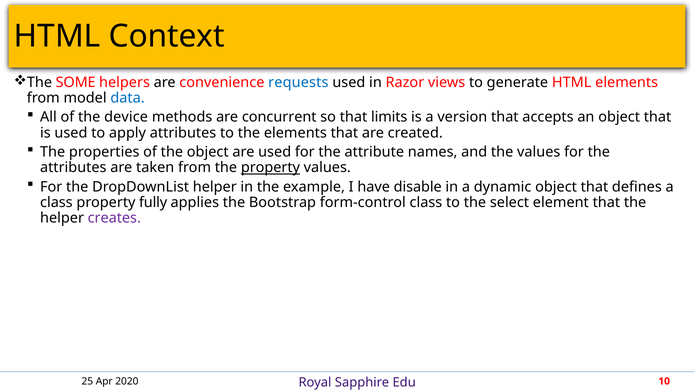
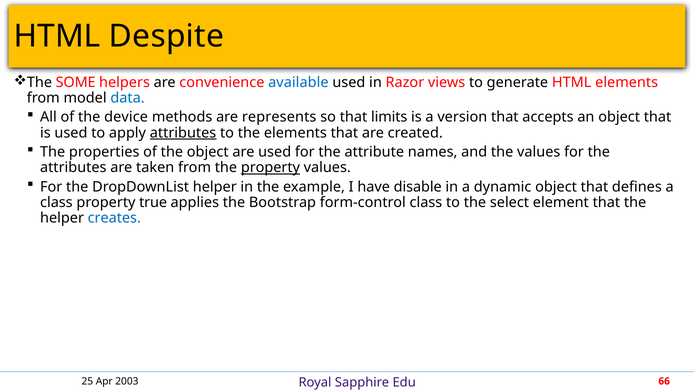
Context: Context -> Despite (166, 36)
requests: requests -> available (298, 82)
concurrent: concurrent -> represents (279, 117)
attributes underline: none -> present (183, 133)
fully: fully -> true (153, 203)
creates colour: purple -> blue (114, 218)
2020: 2020 -> 2003 (127, 382)
10: 10 -> 66 (664, 382)
